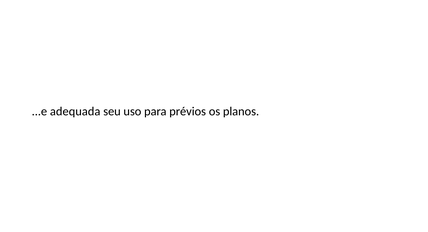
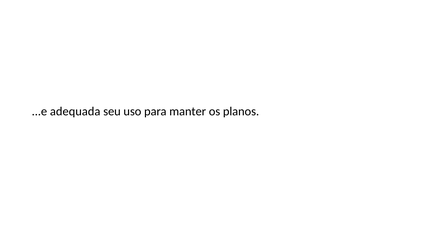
prévios: prévios -> manter (188, 111)
